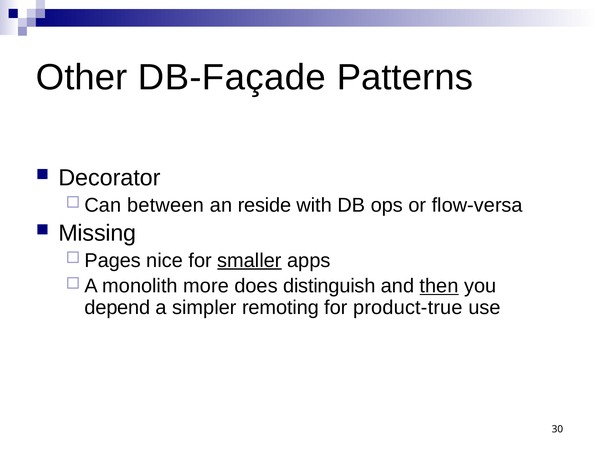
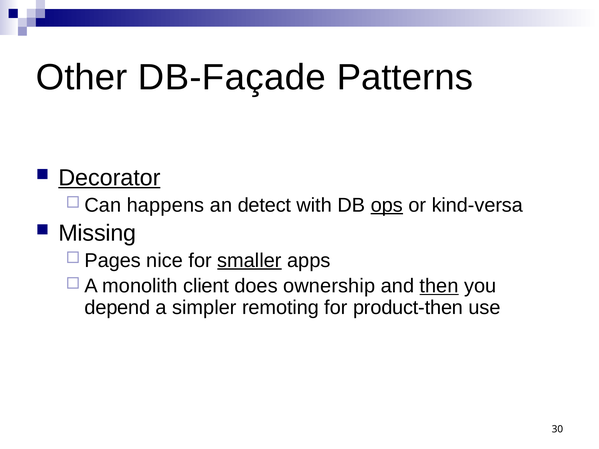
Decorator underline: none -> present (109, 178)
between: between -> happens (165, 205)
reside: reside -> detect (264, 205)
ops underline: none -> present (387, 205)
flow-versa: flow-versa -> kind-versa (477, 205)
more: more -> client (206, 286)
distinguish: distinguish -> ownership (329, 286)
product-true: product-true -> product-then (408, 308)
